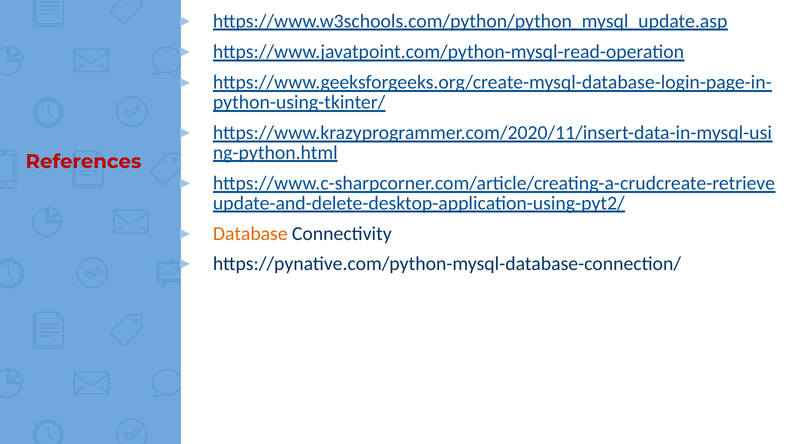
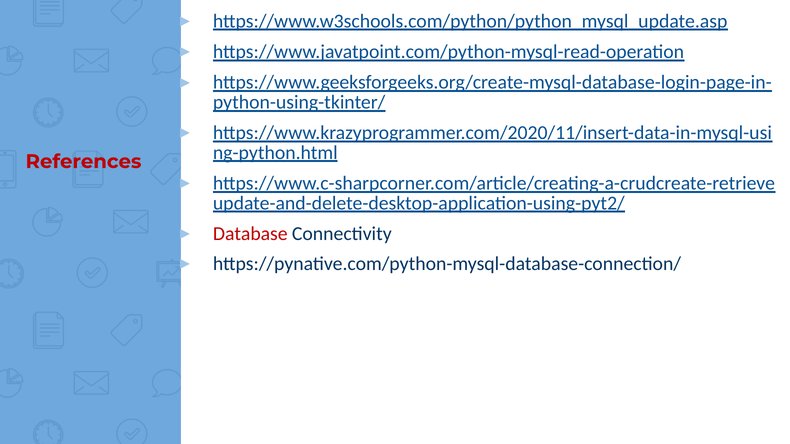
Database colour: orange -> red (250, 234)
